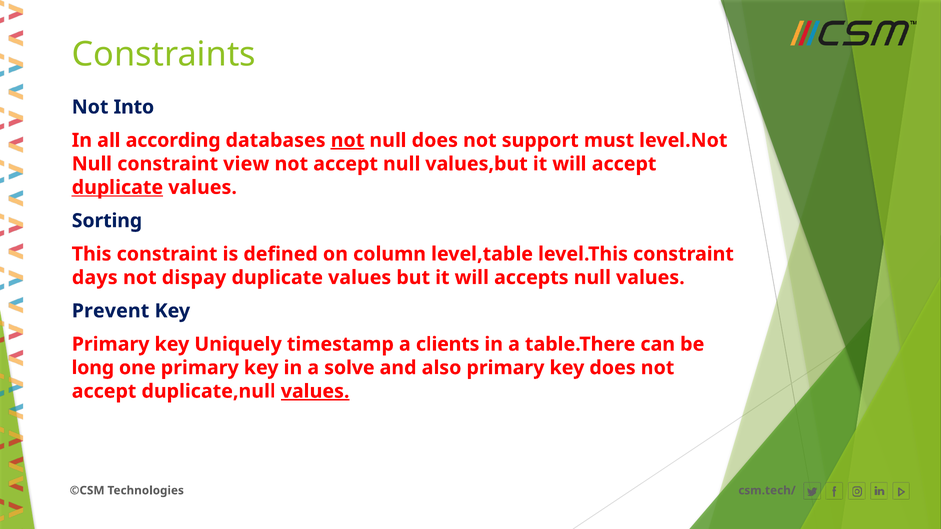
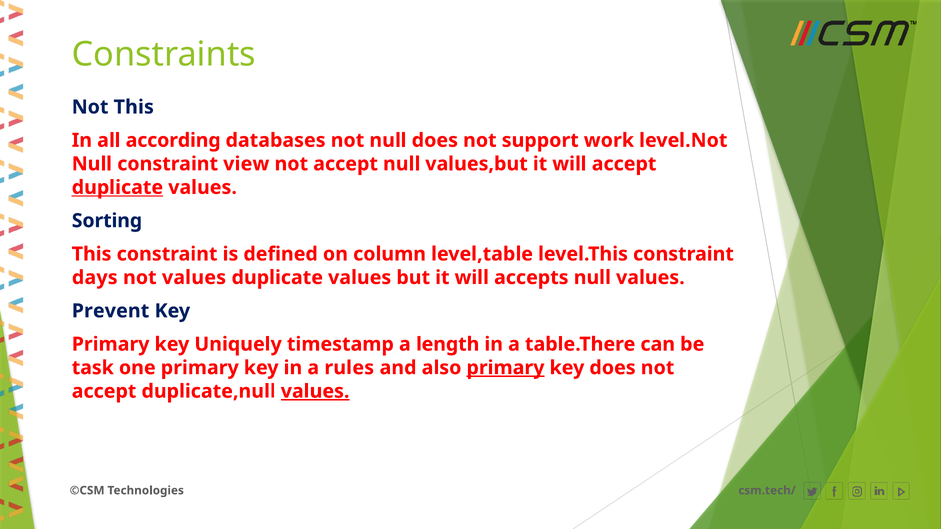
Not Into: Into -> This (134, 107)
not underline: present -> none (347, 140)
must: must -> work (609, 140)
not dispay: dispay -> values (194, 278)
clients: clients -> length (448, 344)
long: long -> task (93, 368)
solve: solve -> rules (349, 368)
primary underline: none -> present (505, 368)
